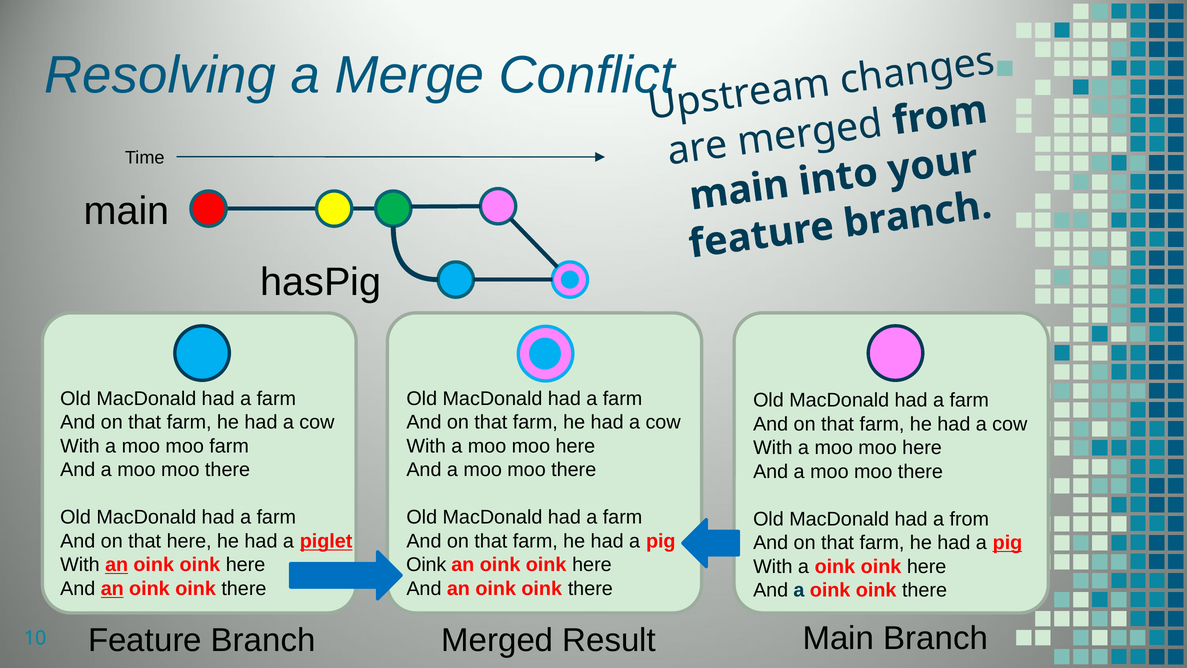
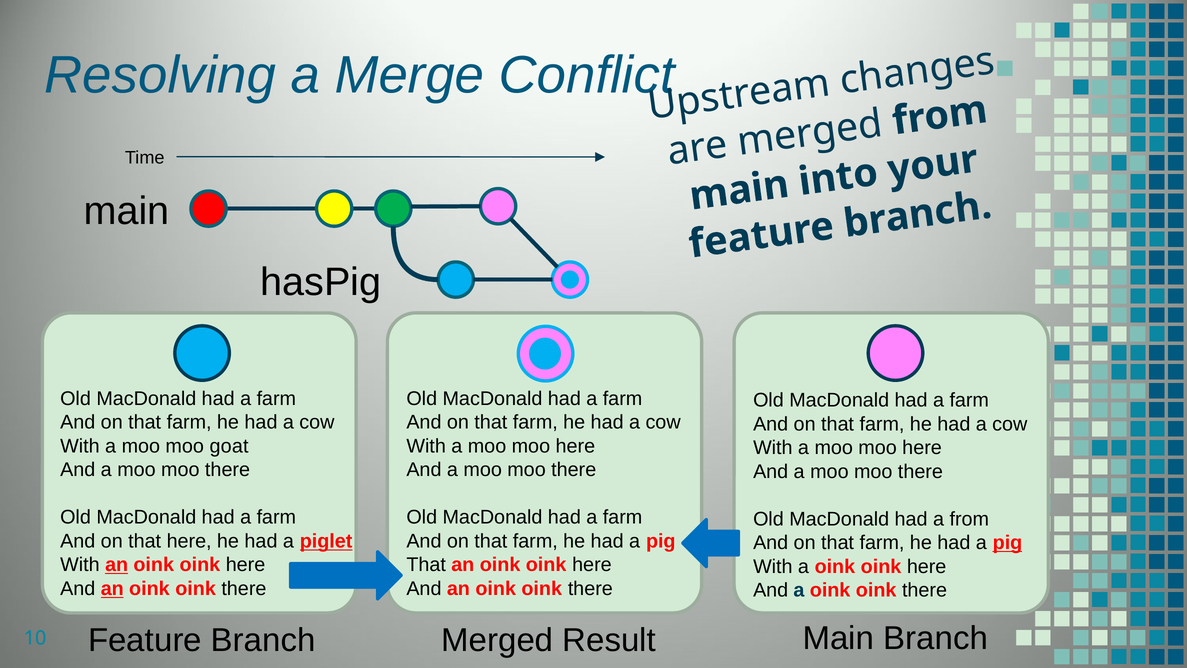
moo farm: farm -> goat (229, 446)
Oink: Oink -> That (426, 565)
